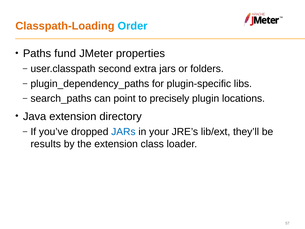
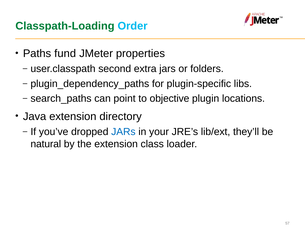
Classpath-Loading colour: orange -> green (65, 26)
precisely: precisely -> objective (169, 98)
results: results -> natural (46, 144)
